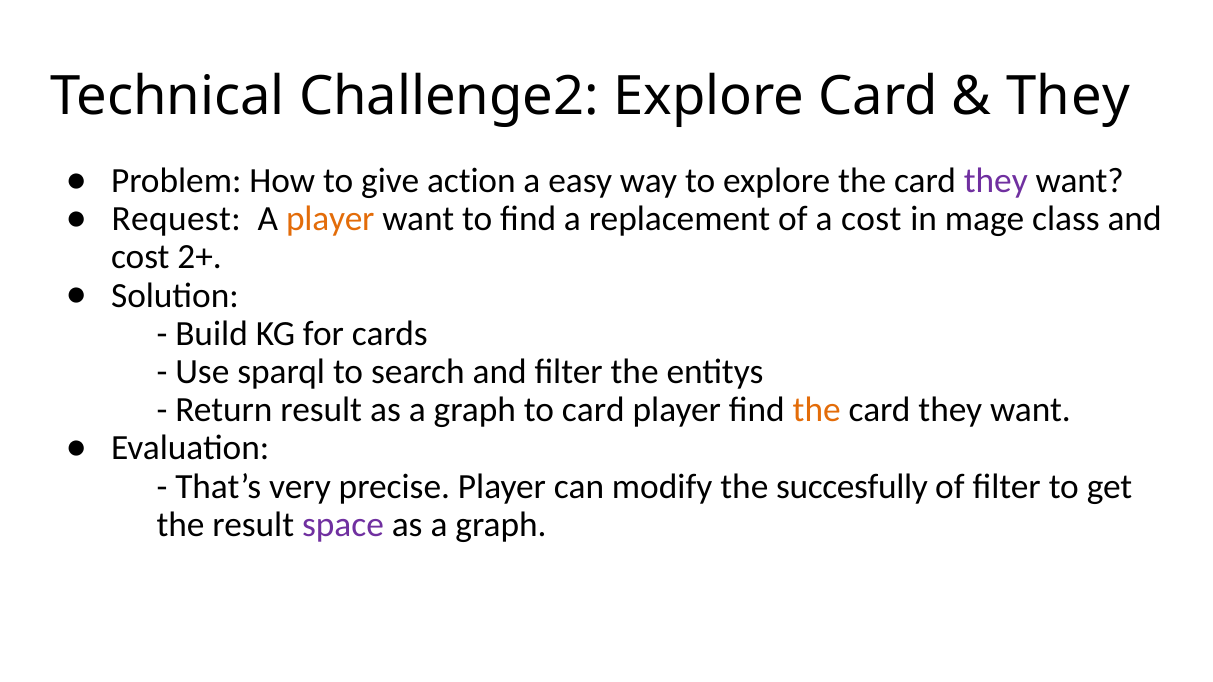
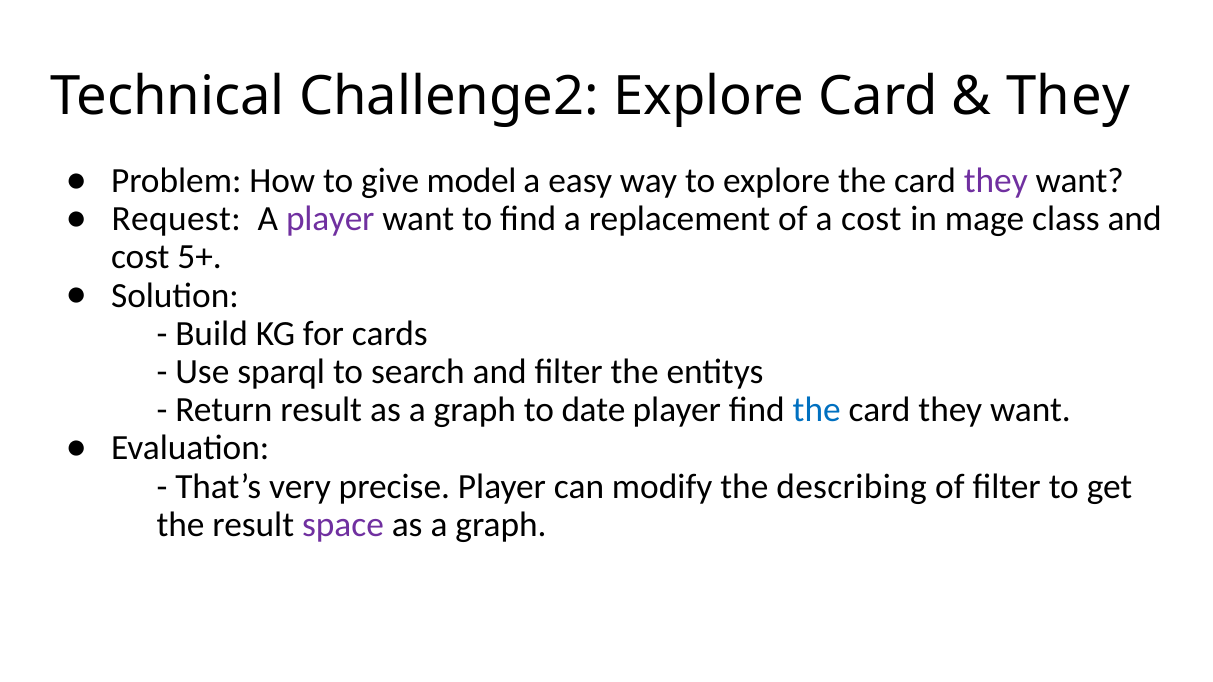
action: action -> model (471, 181)
player colour: orange -> purple (330, 219)
2+: 2+ -> 5+ (200, 257)
to card: card -> date (593, 410)
the colour: orange -> blue (817, 410)
succesfully: succesfully -> describing (852, 487)
